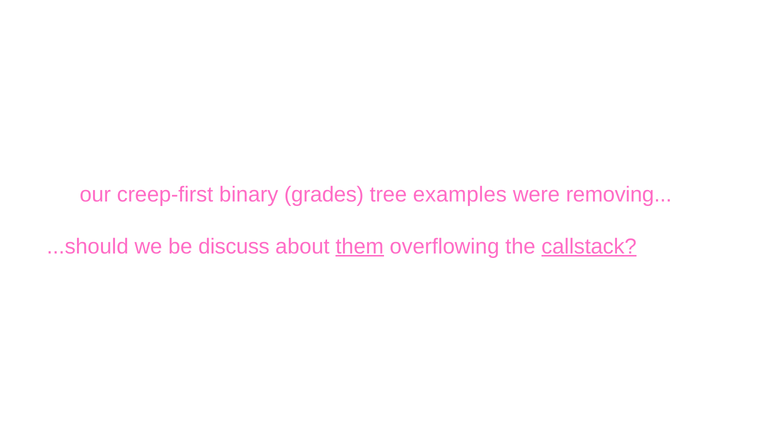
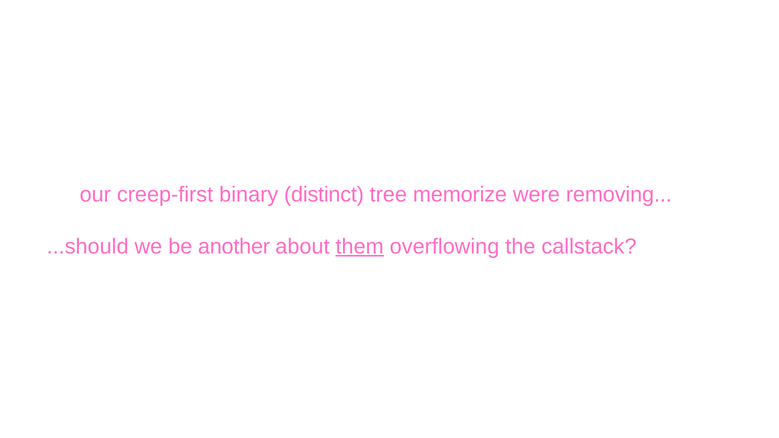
grades: grades -> distinct (324, 195)
examples: examples -> memorize (460, 195)
discuss: discuss -> another (234, 247)
callstack underline: present -> none (589, 247)
